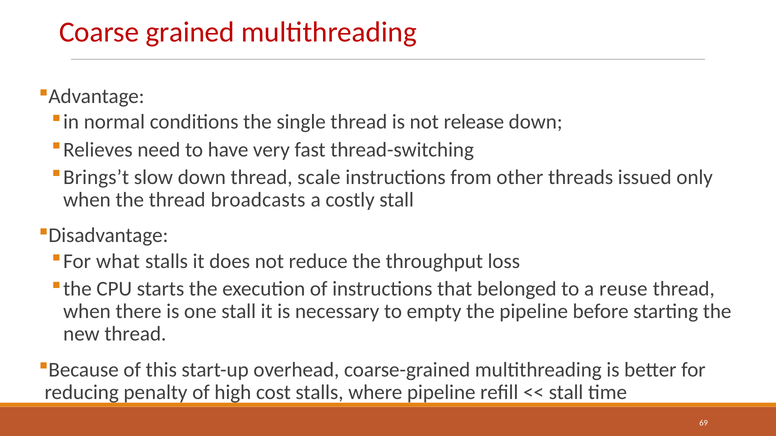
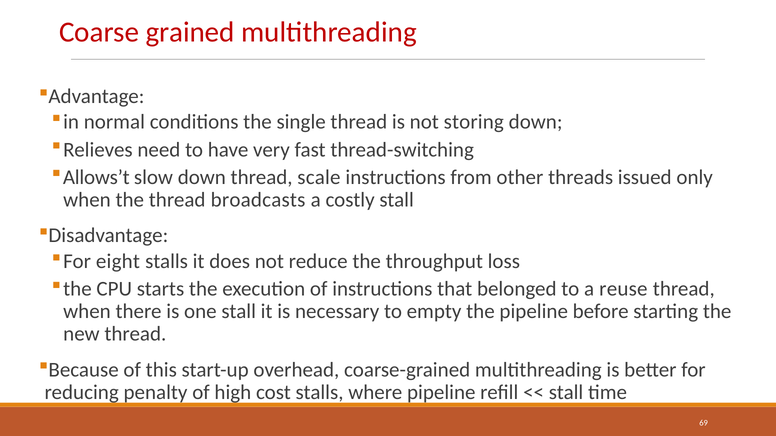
release: release -> storing (474, 122)
Brings’t: Brings’t -> Allows’t (96, 177)
what: what -> eight (118, 262)
